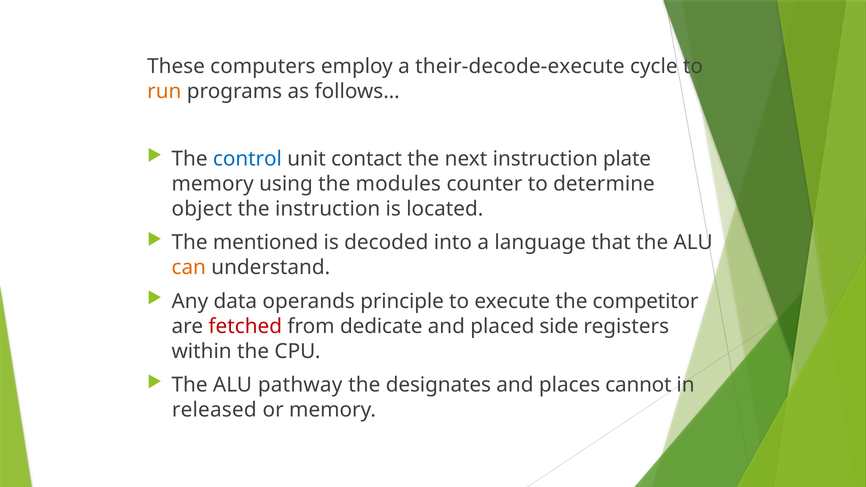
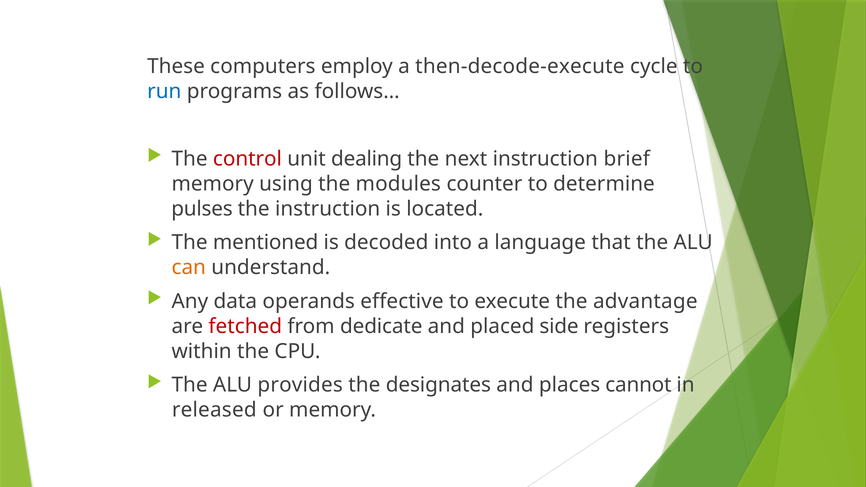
their-decode-execute: their-decode-execute -> then-decode-execute (520, 66)
run colour: orange -> blue (164, 91)
control colour: blue -> red (247, 159)
contact: contact -> dealing (367, 159)
plate: plate -> brief (627, 159)
object: object -> pulses (202, 209)
principle: principle -> effective (402, 301)
competitor: competitor -> advantage (645, 301)
pathway: pathway -> provides (300, 385)
